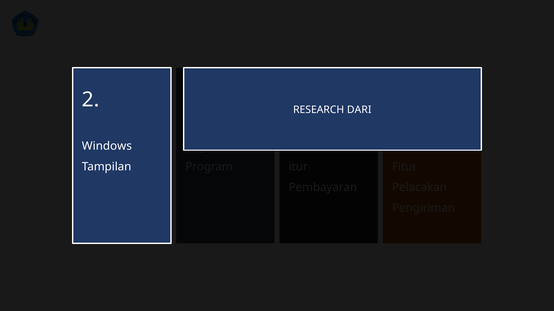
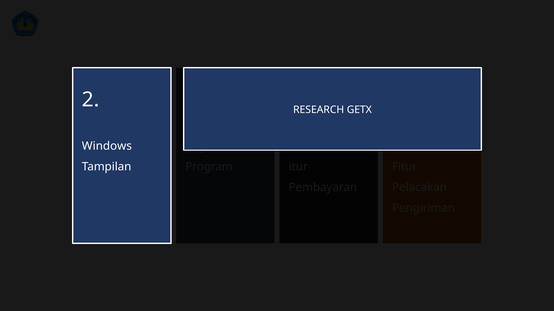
DARI: DARI -> GETX (359, 110)
